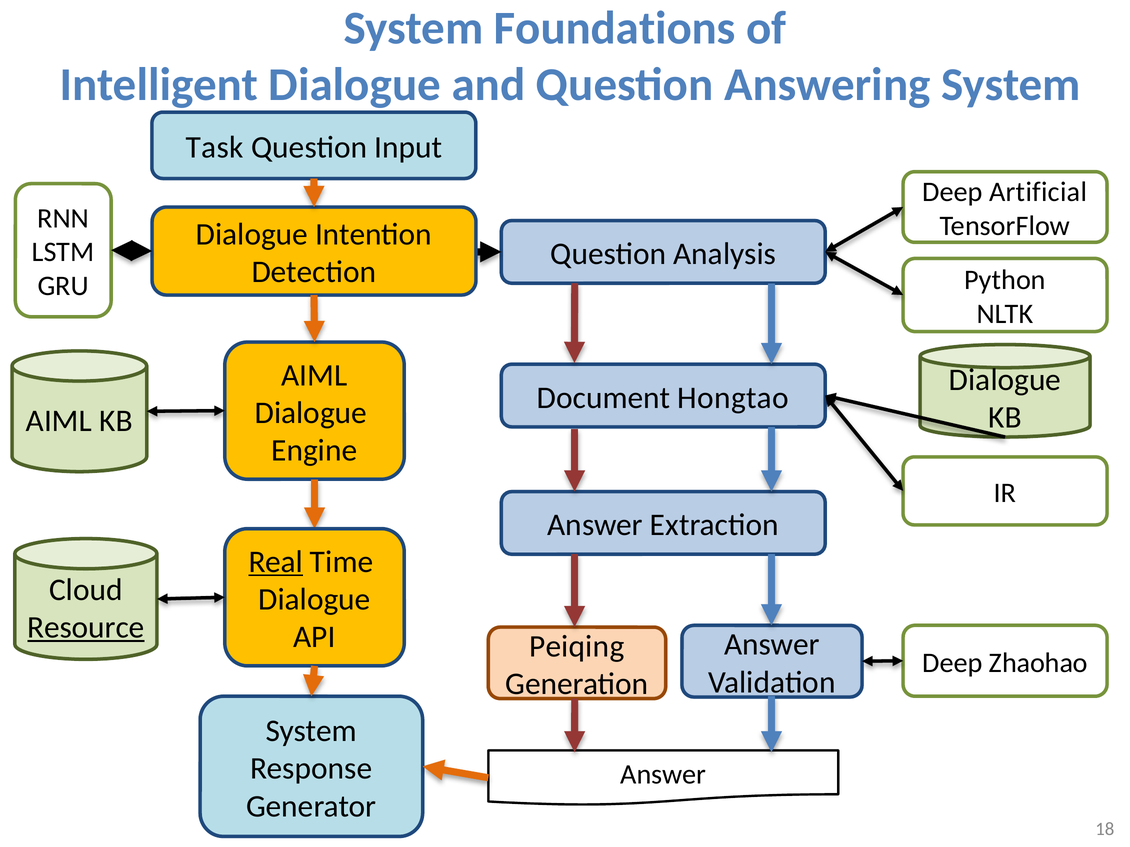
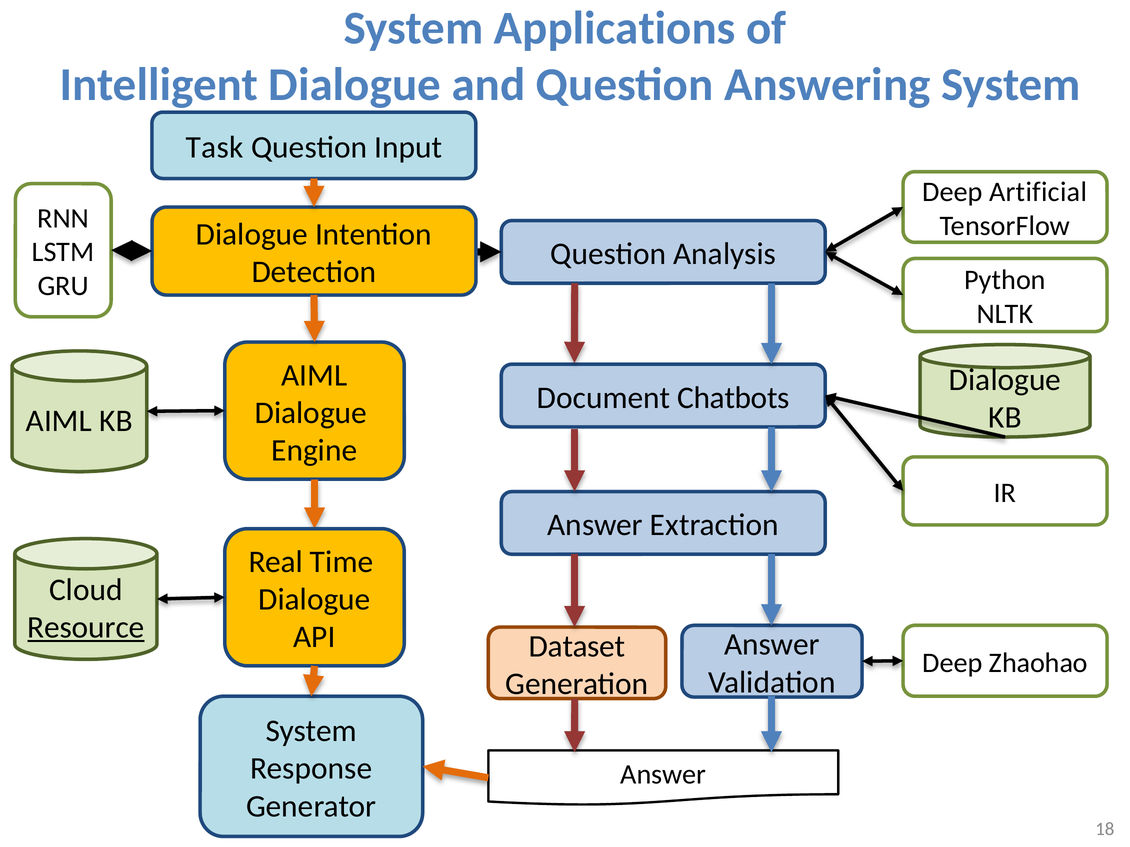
Foundations: Foundations -> Applications (615, 28)
Hongtao: Hongtao -> Chatbots (733, 398)
Real underline: present -> none (276, 562)
Peiqing: Peiqing -> Dataset (577, 647)
